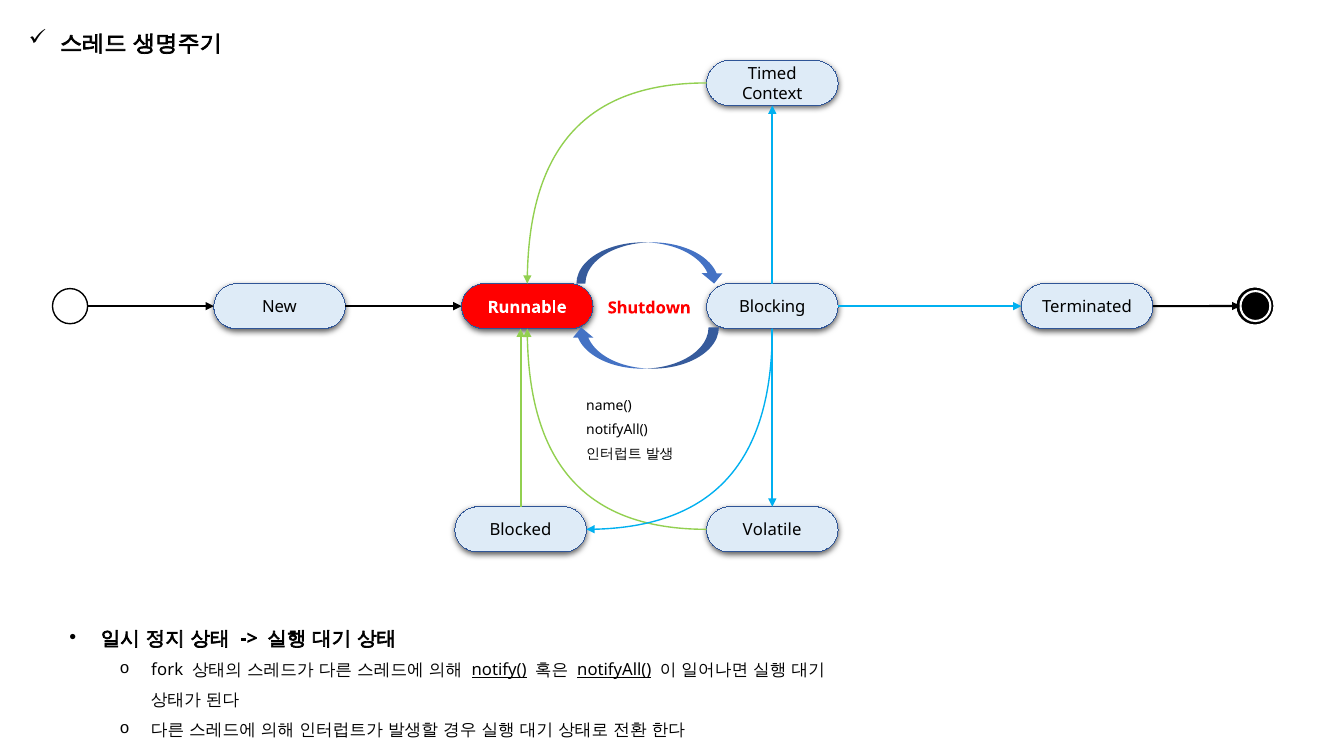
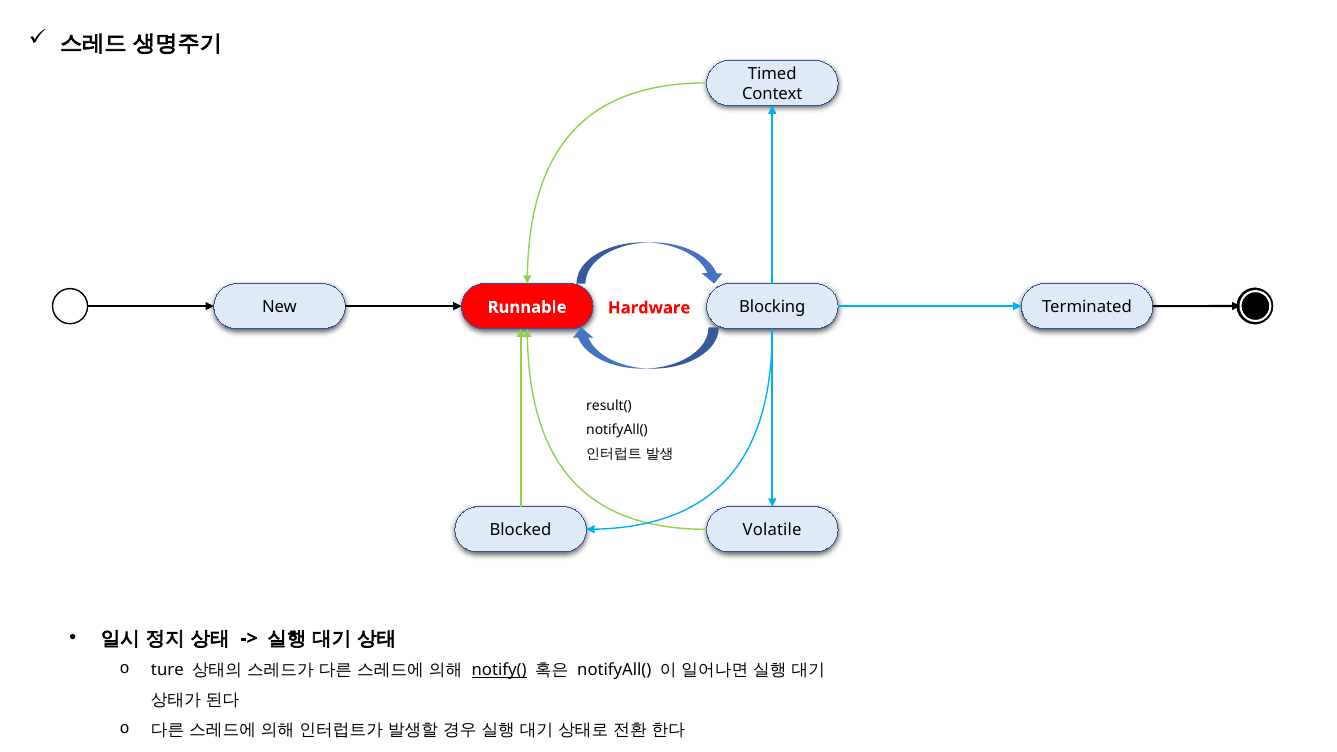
Shutdown: Shutdown -> Hardware (649, 308)
name(: name( -> result( (609, 406)
fork: fork -> ture (167, 670)
notifyAll( underline: present -> none (614, 670)
